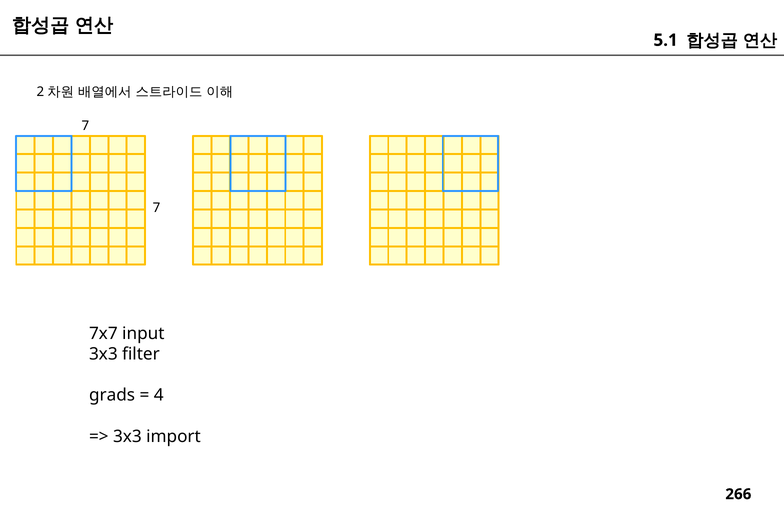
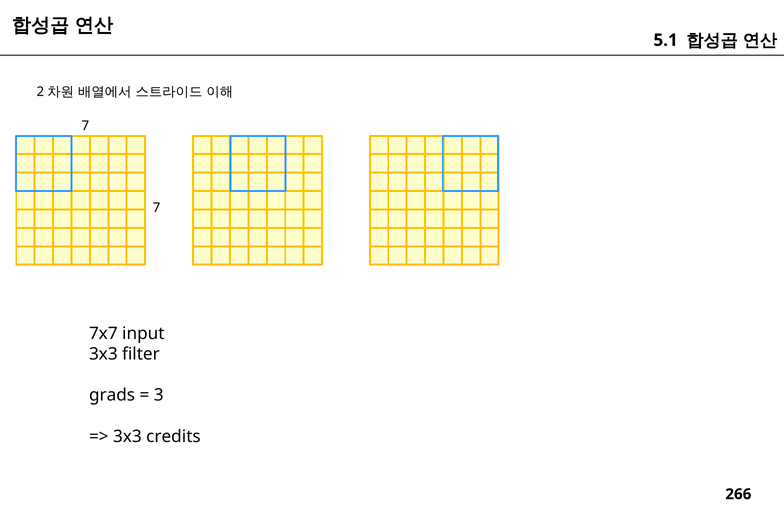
4: 4 -> 3 (159, 395)
import: import -> credits (173, 436)
